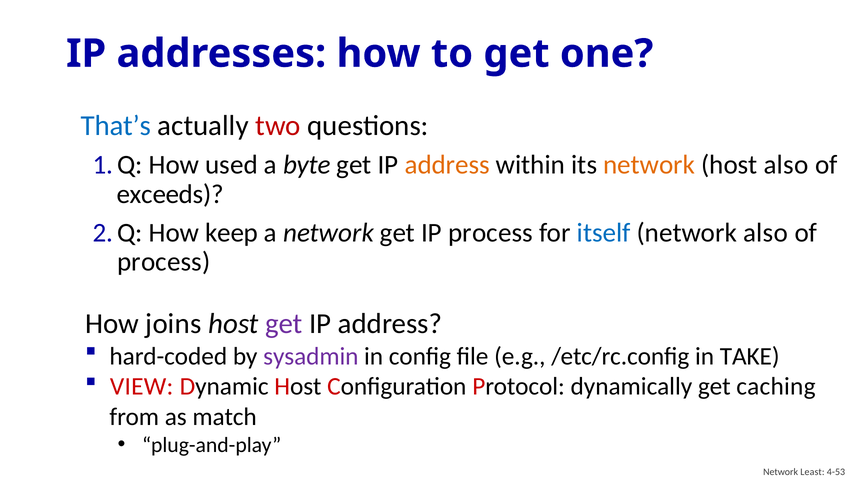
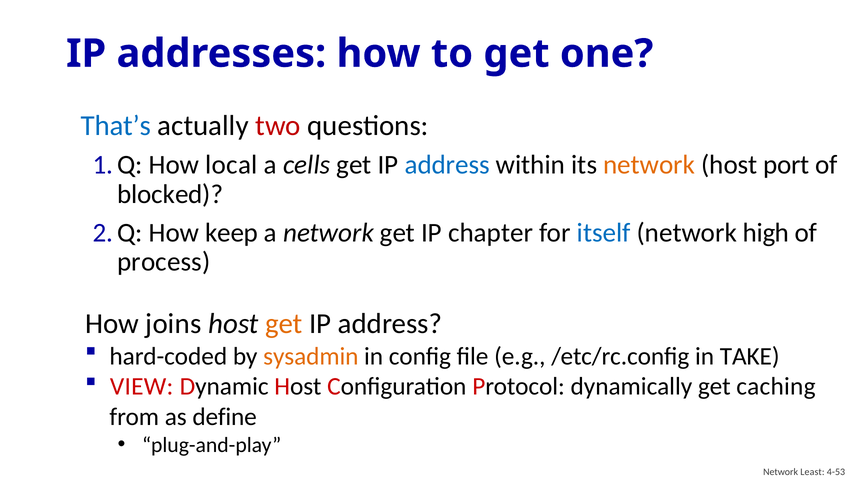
used: used -> local (231, 165)
byte: byte -> cells (307, 165)
address colour: orange -> blue (447, 165)
host also: also -> port (786, 165)
exceeds: exceeds -> blocked (170, 194)
IP process: process -> chapter (491, 233)
network also: also -> high (766, 233)
get colour: purple -> orange (284, 324)
sysadmin colour: purple -> orange (311, 356)
match: match -> define (225, 417)
